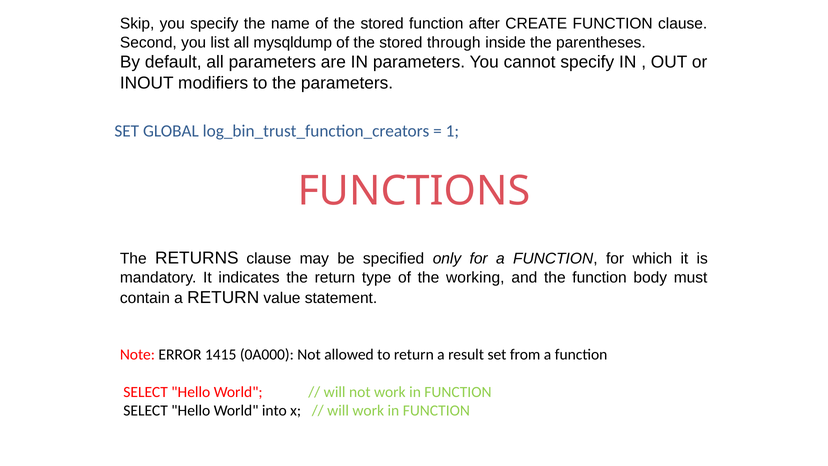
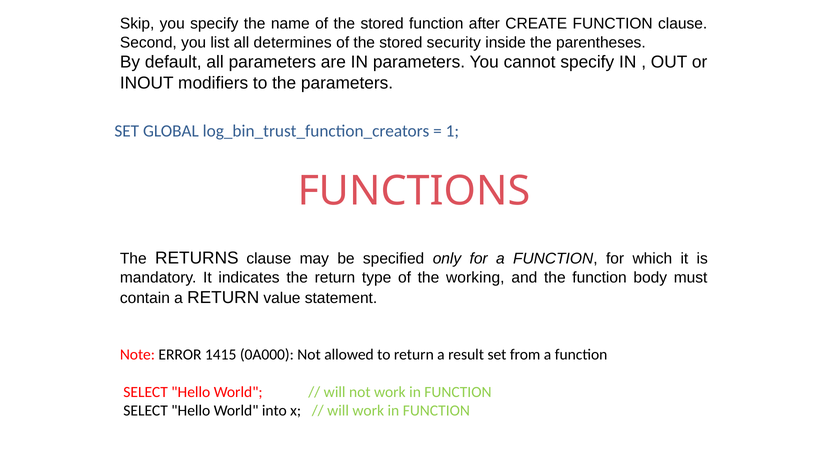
mysqldump: mysqldump -> determines (293, 42)
through: through -> security (454, 42)
